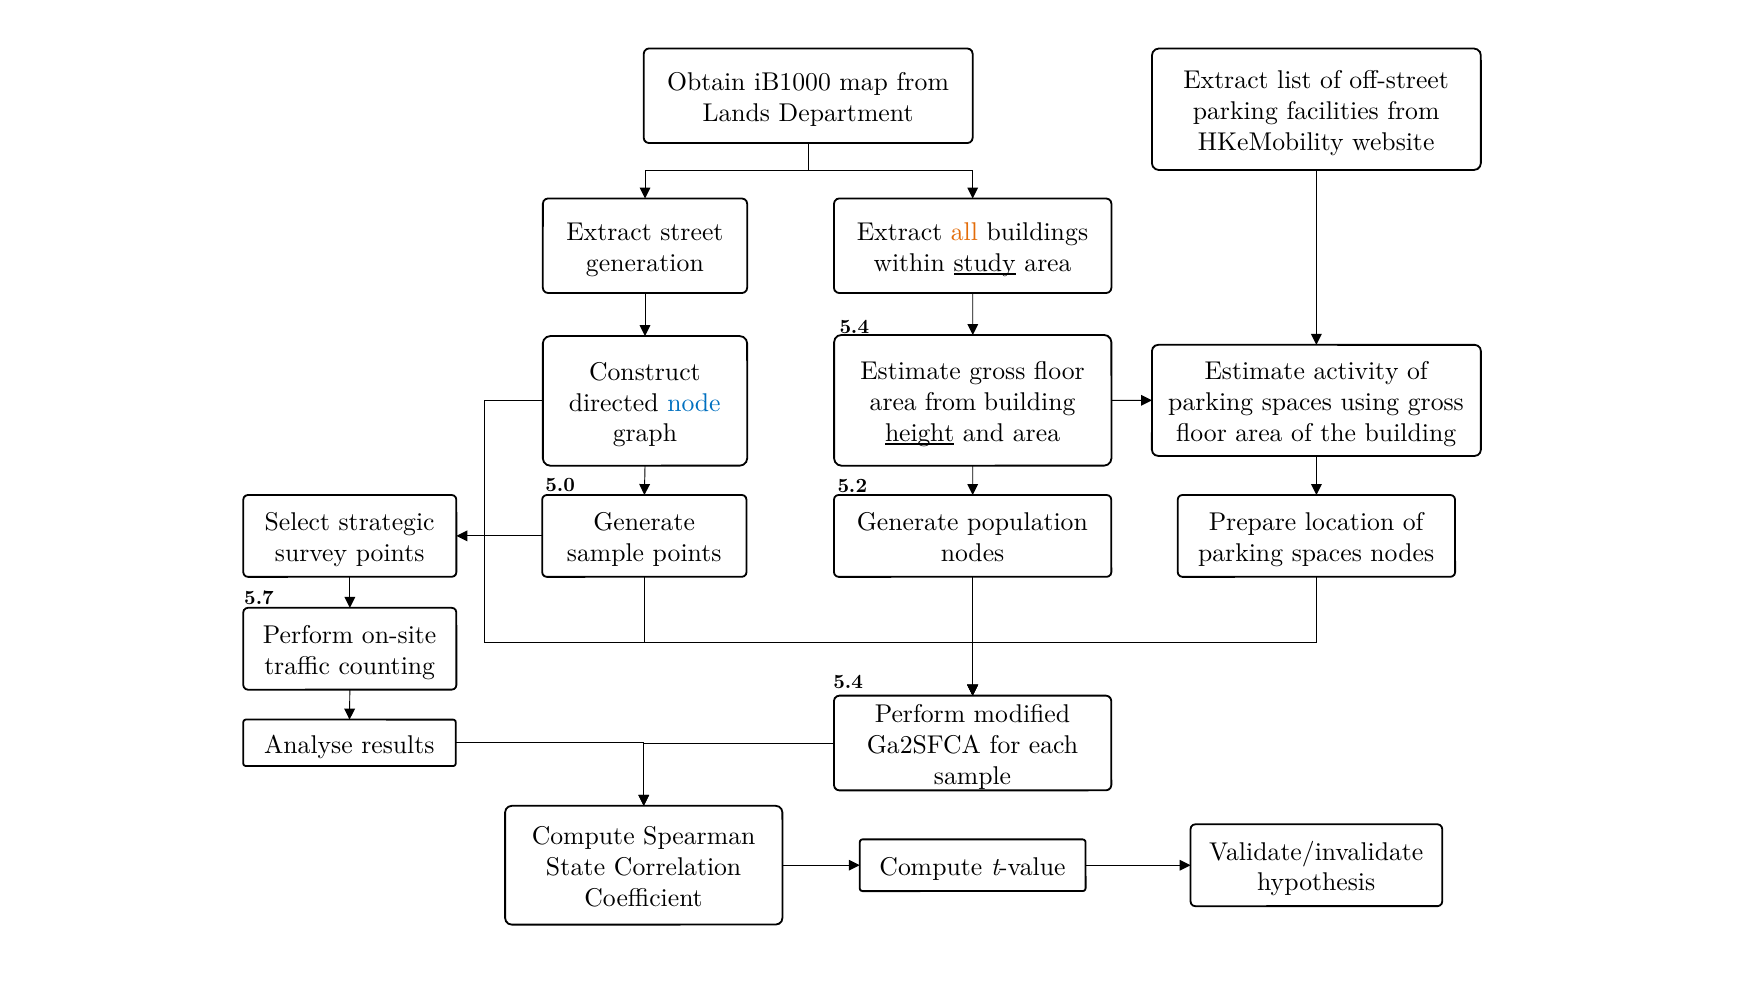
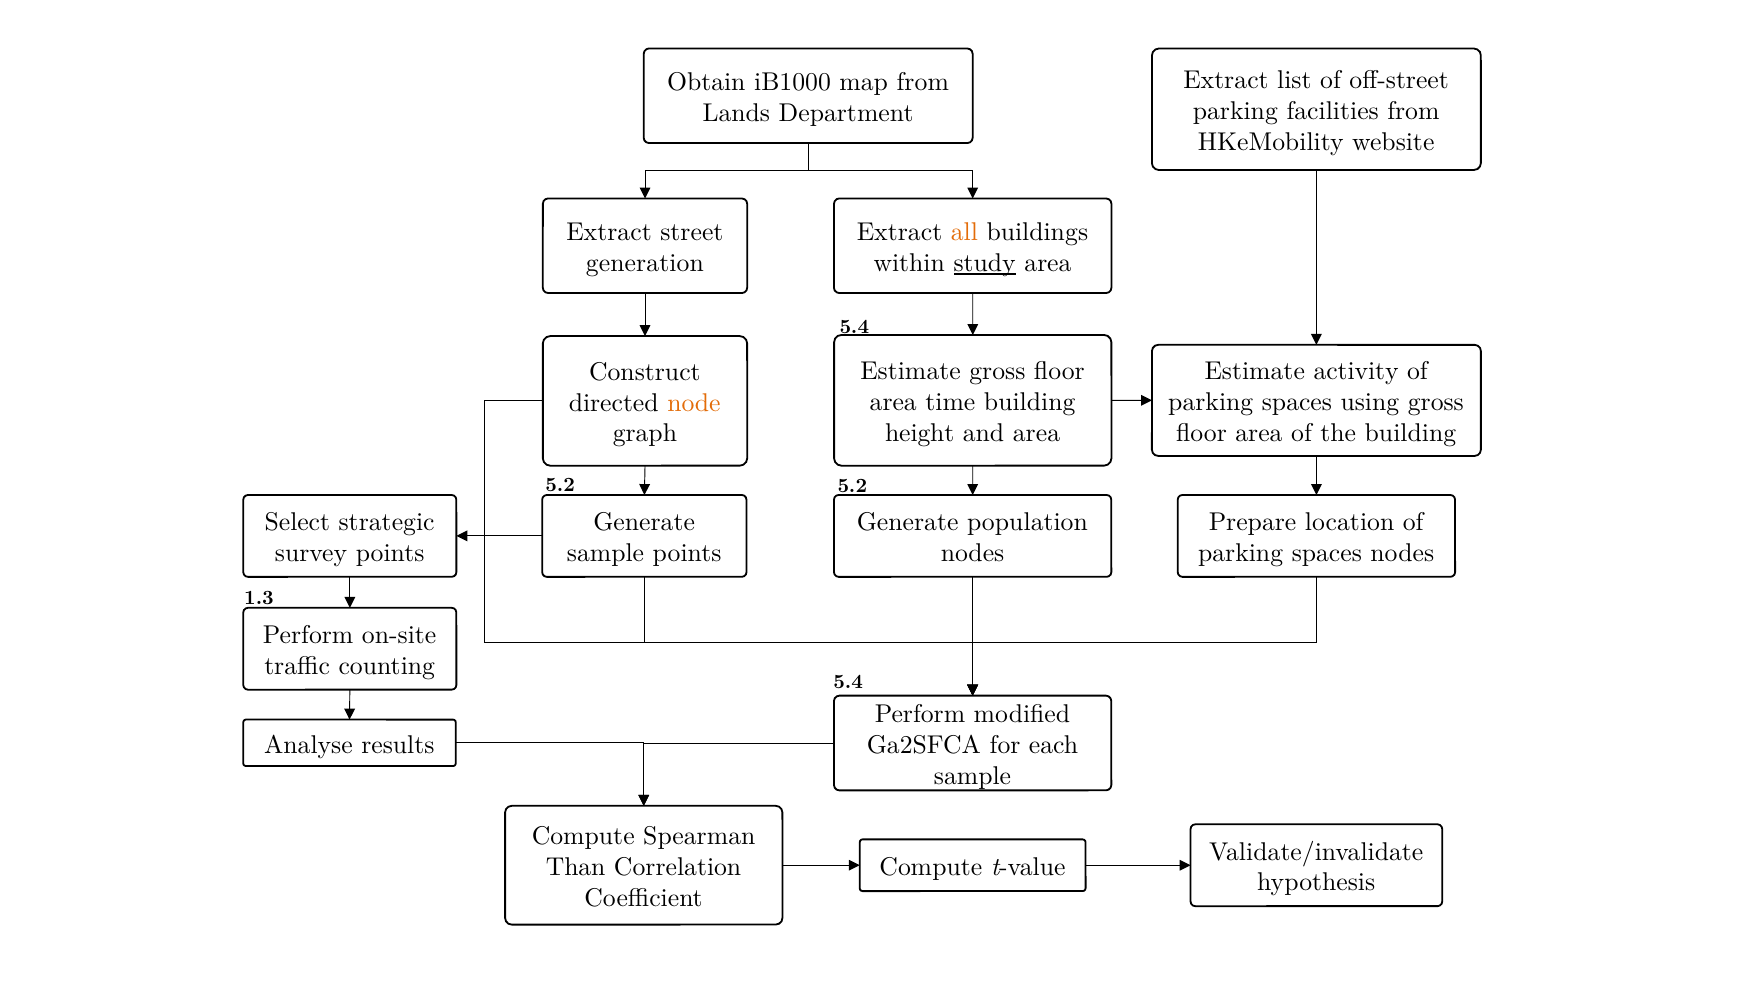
area from: from -> time (950, 402)
node colour: blue -> orange (694, 403)
height underline: present -> none (920, 433)
5.0: 5.0 -> 5.2 (560, 485)
5.7: 5.7 -> 1.3 (259, 598)
State: State -> Than (576, 867)
